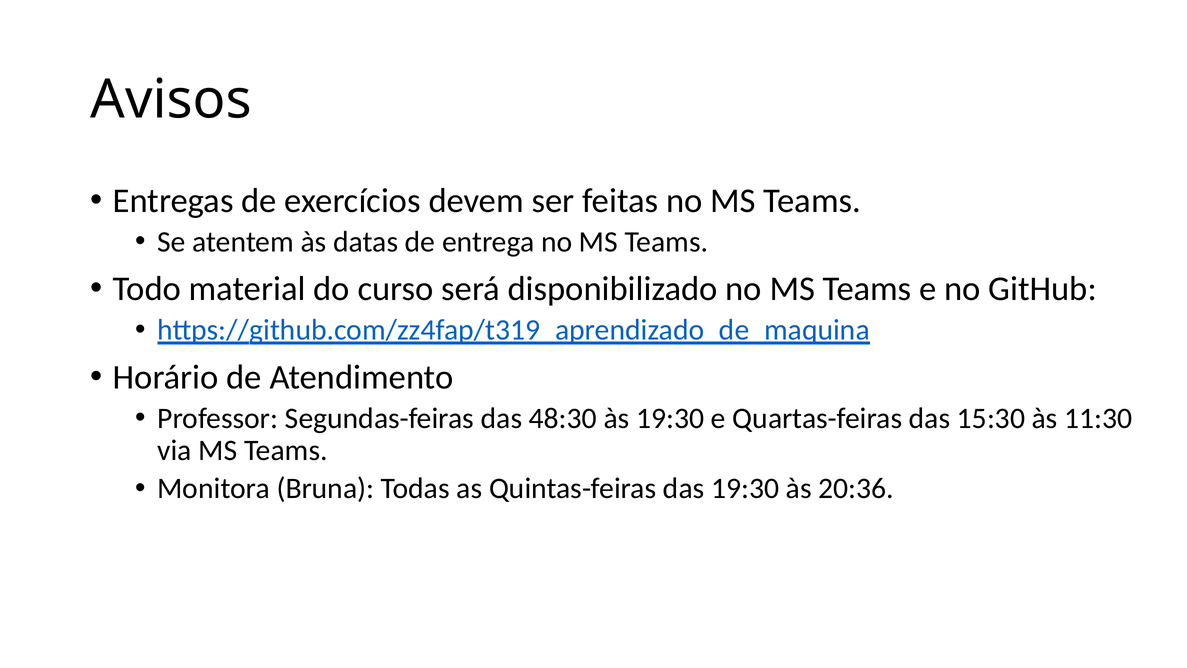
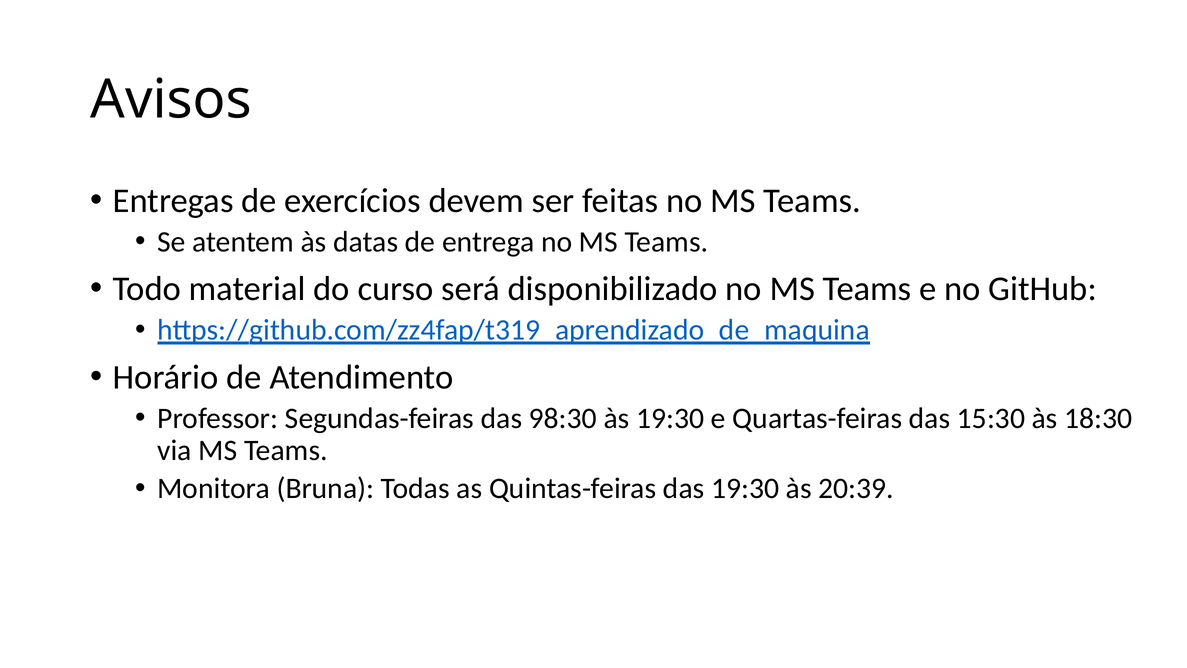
48:30: 48:30 -> 98:30 (563, 418)
11:30: 11:30 -> 18:30 (1098, 418)
20:36: 20:36 -> 20:39 (856, 488)
